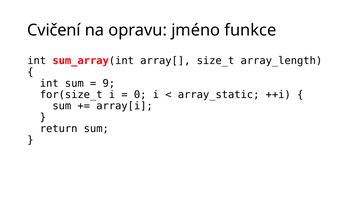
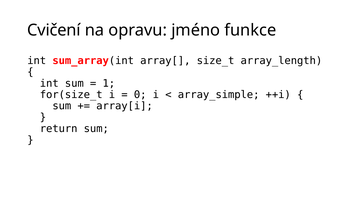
9: 9 -> 1 (109, 83)
array_static: array_static -> array_simple (219, 94)
